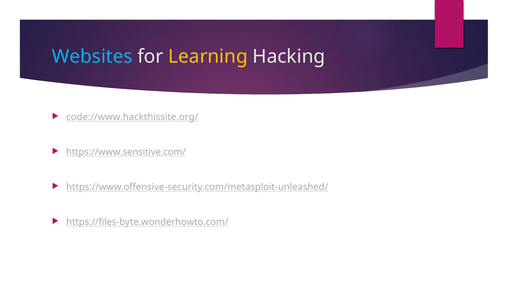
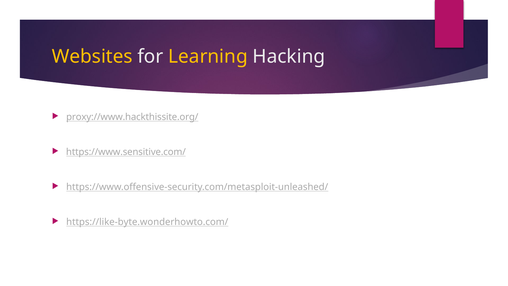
Websites colour: light blue -> yellow (92, 57)
code://www.hackthissite.org/: code://www.hackthissite.org/ -> proxy://www.hackthissite.org/ (132, 117)
https://files-byte.wonderhowto.com/: https://files-byte.wonderhowto.com/ -> https://like-byte.wonderhowto.com/ (147, 222)
